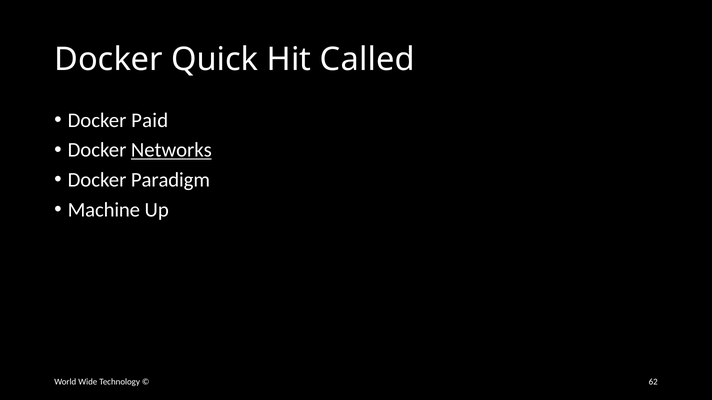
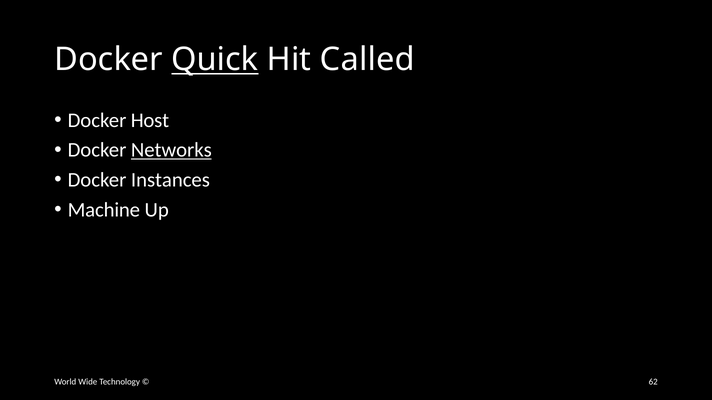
Quick underline: none -> present (215, 60)
Paid: Paid -> Host (150, 120)
Paradigm: Paradigm -> Instances (170, 180)
